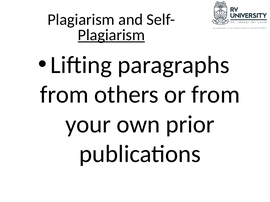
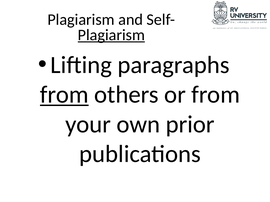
from underline: none -> present (64, 95)
